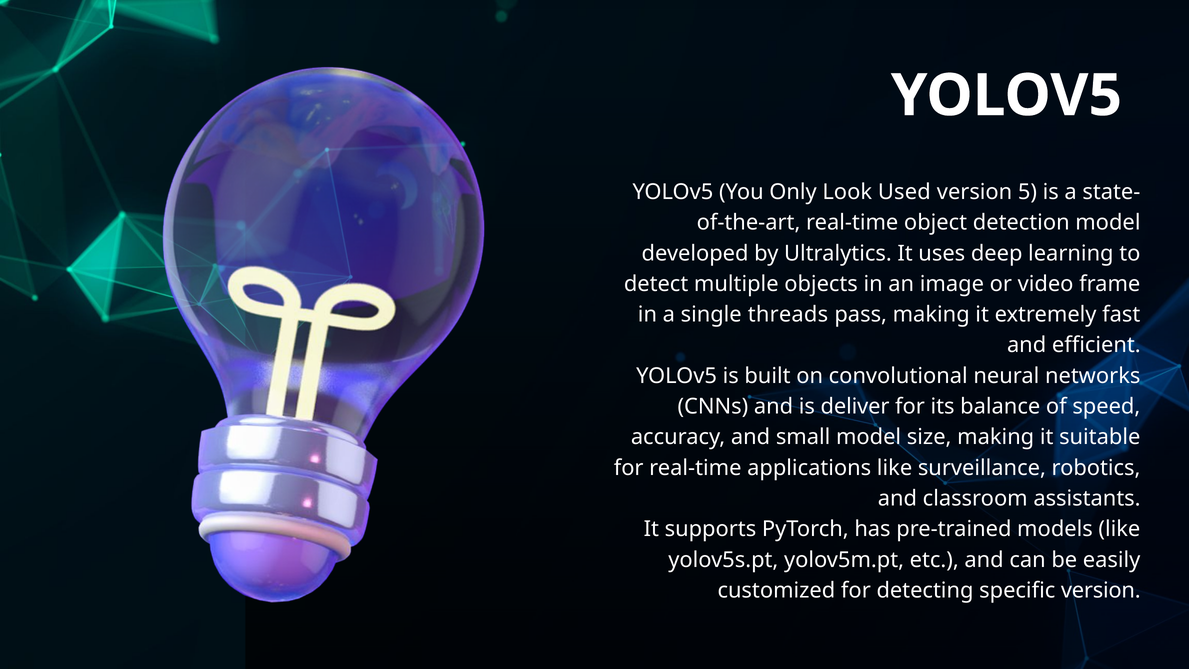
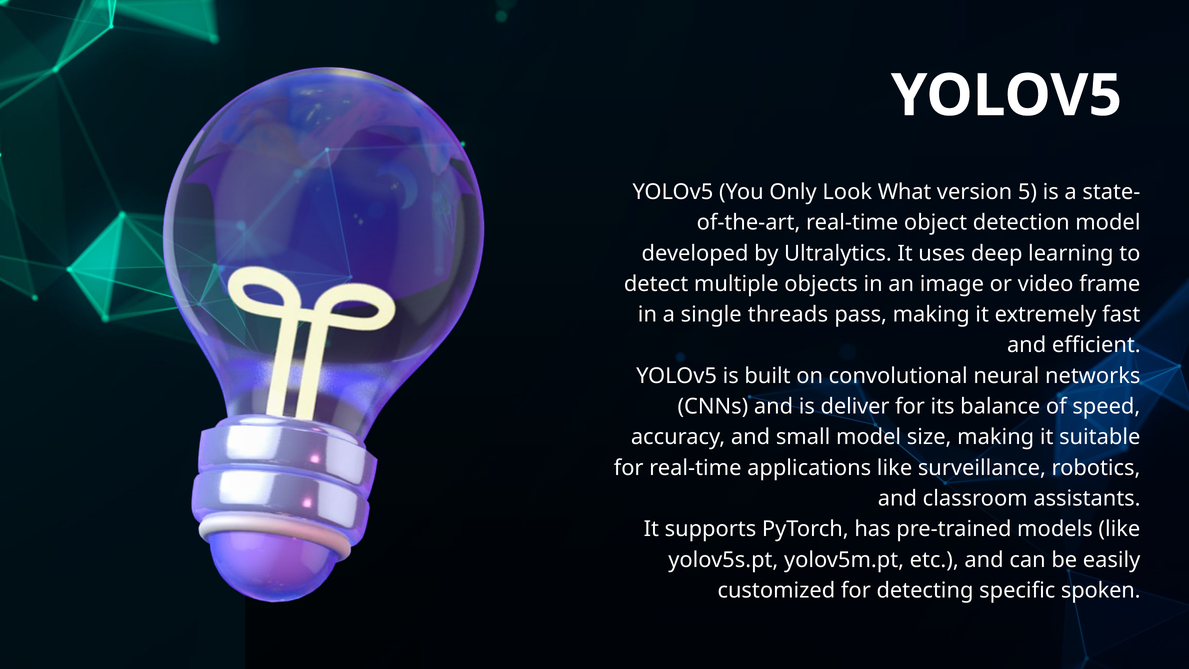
Used: Used -> What (905, 192)
specific version: version -> spoken (1101, 590)
